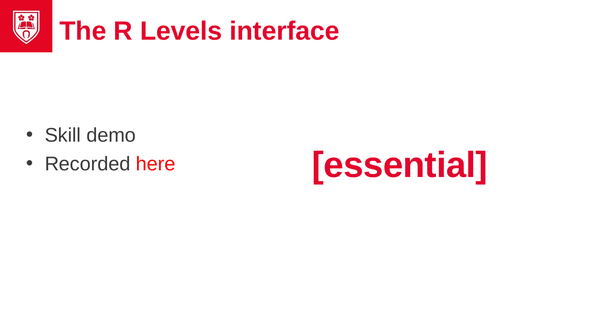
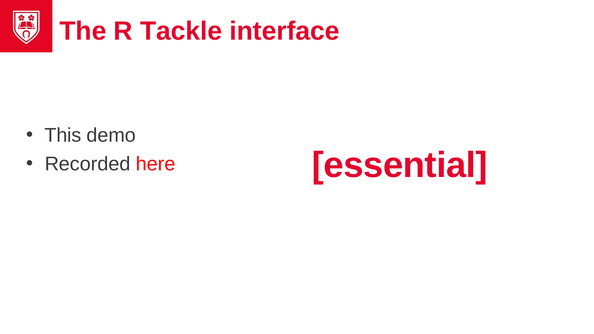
Levels: Levels -> Tackle (181, 31)
Skill: Skill -> This (63, 135)
